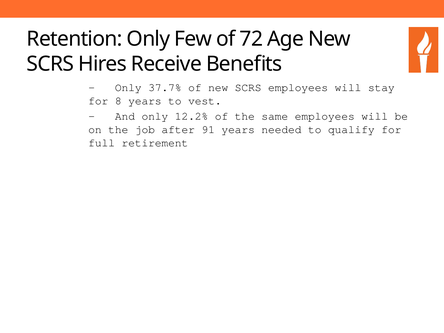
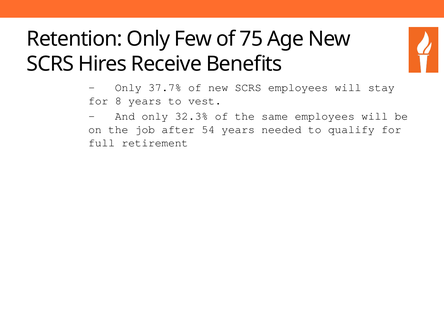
72: 72 -> 75 (251, 39)
12.2%: 12.2% -> 32.3% (192, 116)
91: 91 -> 54 (208, 130)
